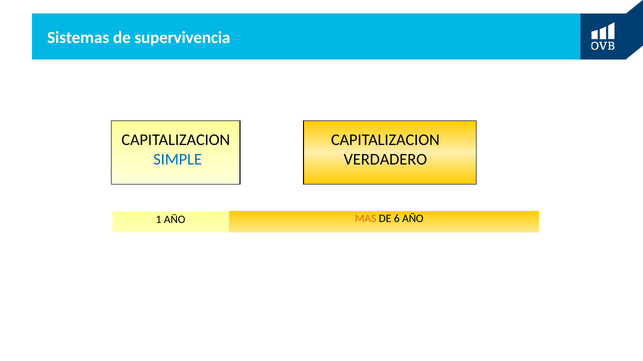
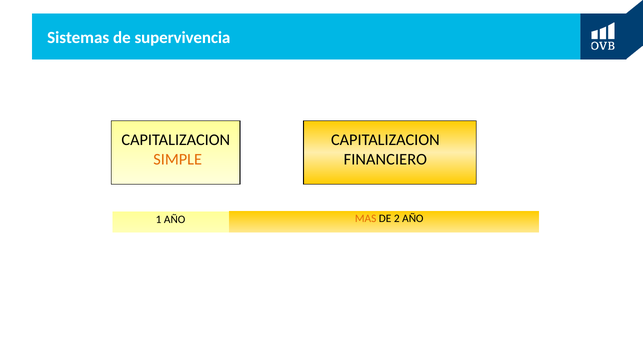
SIMPLE colour: blue -> orange (178, 160)
VERDADERO: VERDADERO -> FINANCIERO (385, 160)
6: 6 -> 2 (397, 219)
